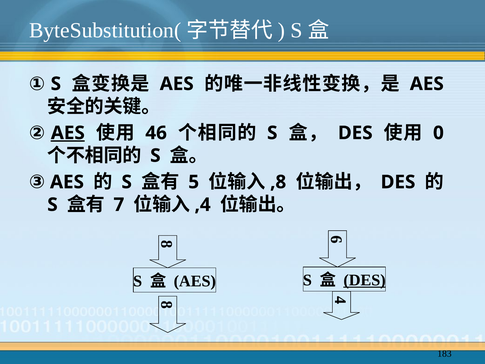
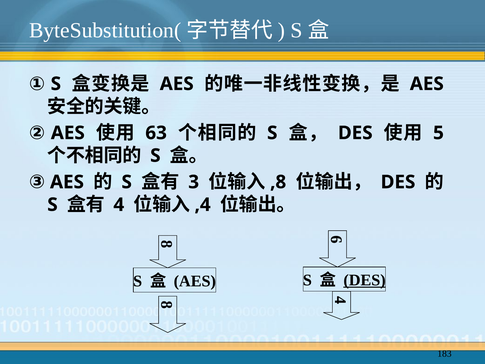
AES underline: present -> none (68, 133)
46: 46 -> 63 (156, 133)
0: 0 -> 5 (438, 133)
5: 5 -> 3 (194, 182)
7: 7 -> 4 (119, 205)
